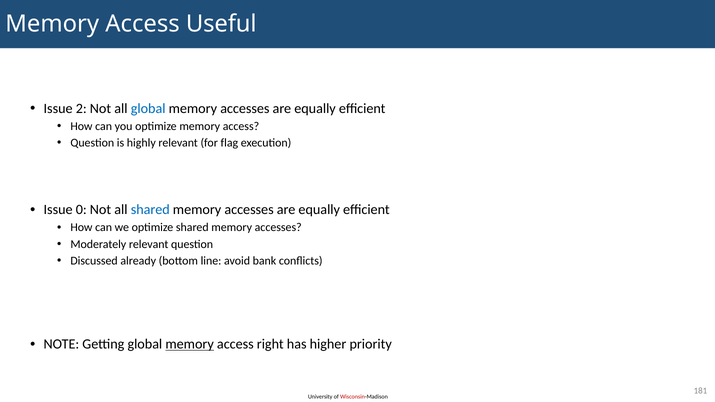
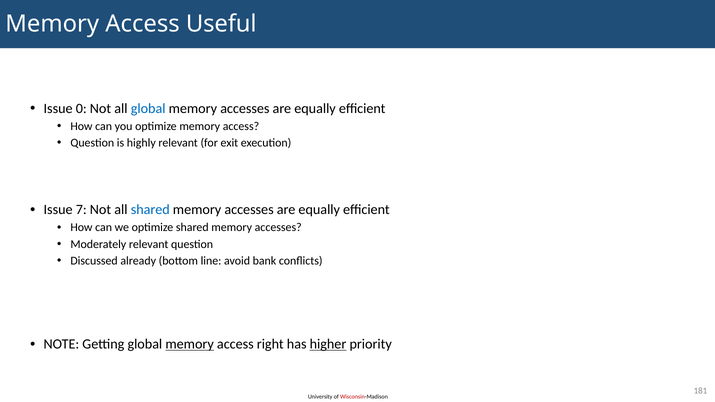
2: 2 -> 0 (81, 109)
flag: flag -> exit (229, 143)
0: 0 -> 7 (81, 210)
higher underline: none -> present (328, 344)
